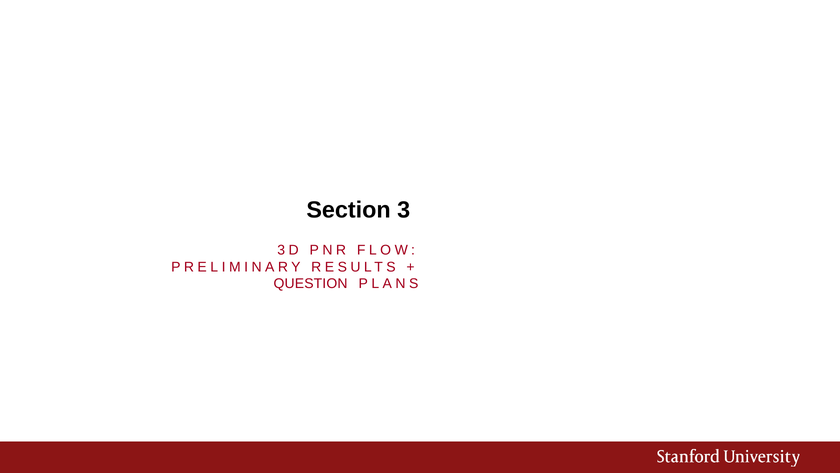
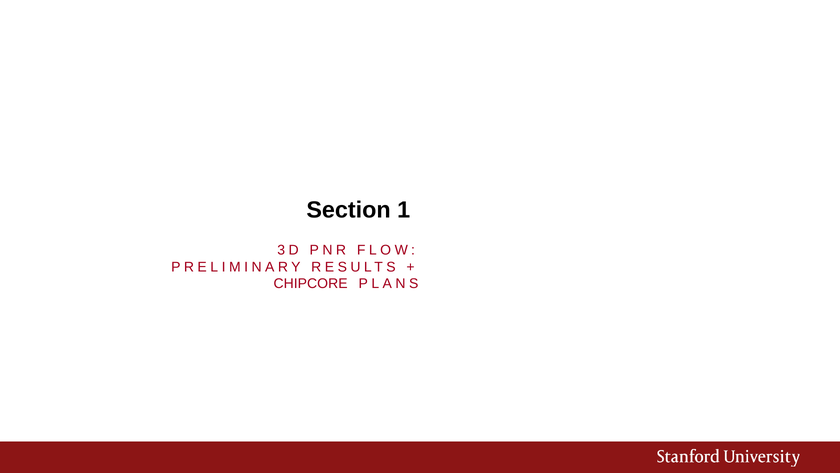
3: 3 -> 1 (404, 210)
QUESTION: QUESTION -> CHIPCORE (311, 283)
